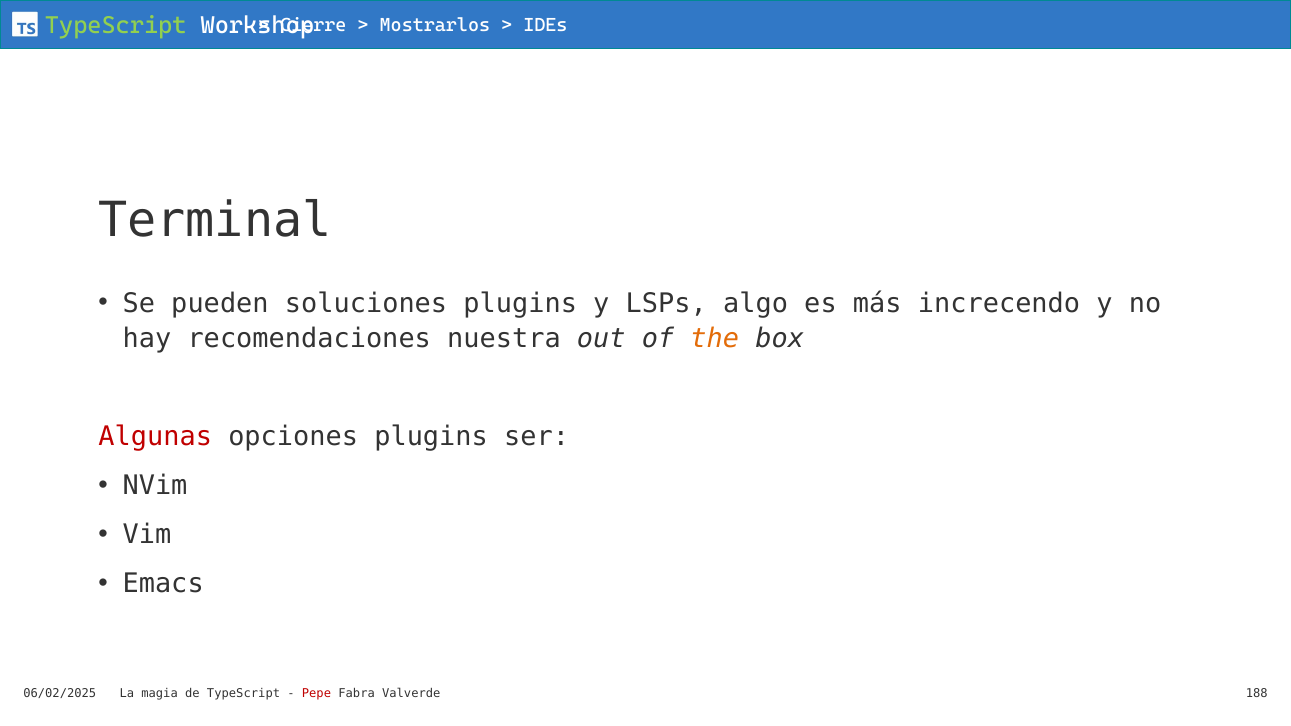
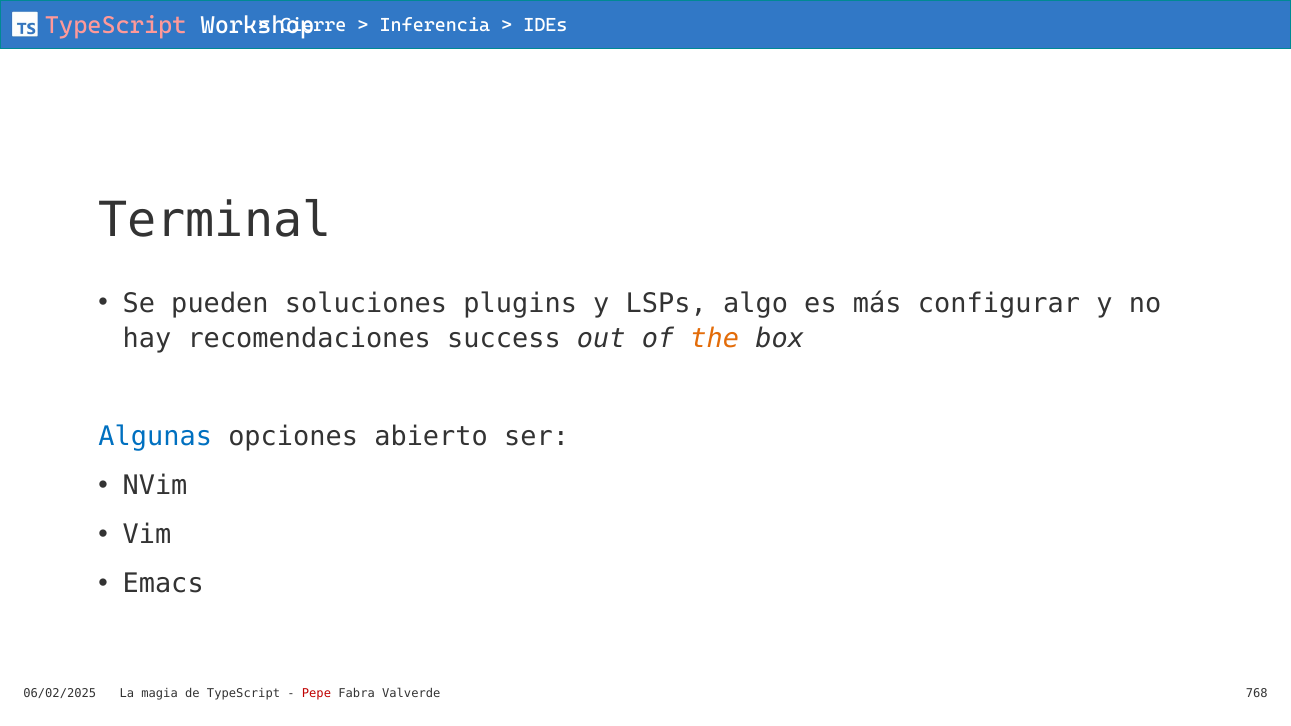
TypeScript colour: light green -> pink (116, 26)
Mostrarlos: Mostrarlos -> Inferencia (435, 25)
increcendo: increcendo -> configurar (999, 304)
nuestra: nuestra -> success (504, 339)
Algunas colour: red -> blue (155, 437)
opciones plugins: plugins -> abierto (431, 437)
188: 188 -> 768 (1257, 693)
